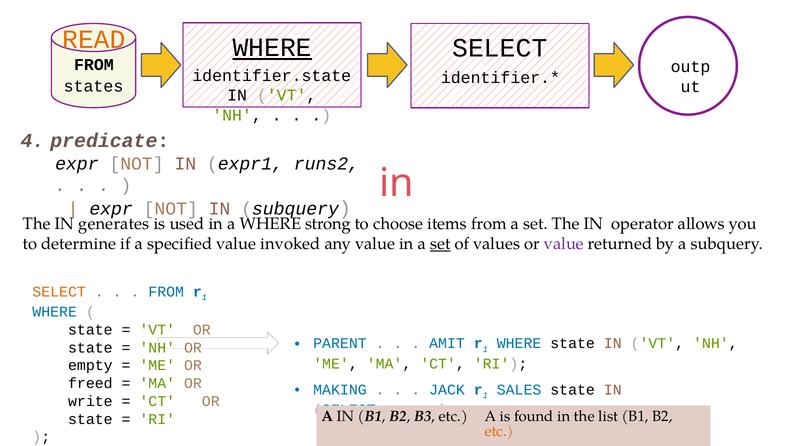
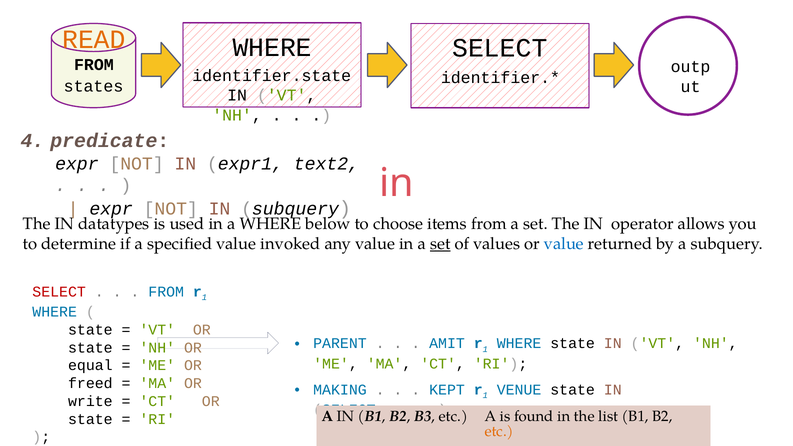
WHERE underline: present -> none (272, 48)
runs2: runs2 -> text2 (326, 164)
generates: generates -> datatypes (114, 224)
strong: strong -> below (328, 224)
value colour: purple -> blue (564, 244)
SELECT colour: orange -> red (59, 292)
empty: empty -> equal (90, 366)
JACK: JACK -> KEPT (447, 390)
SALES: SALES -> VENUE (519, 390)
